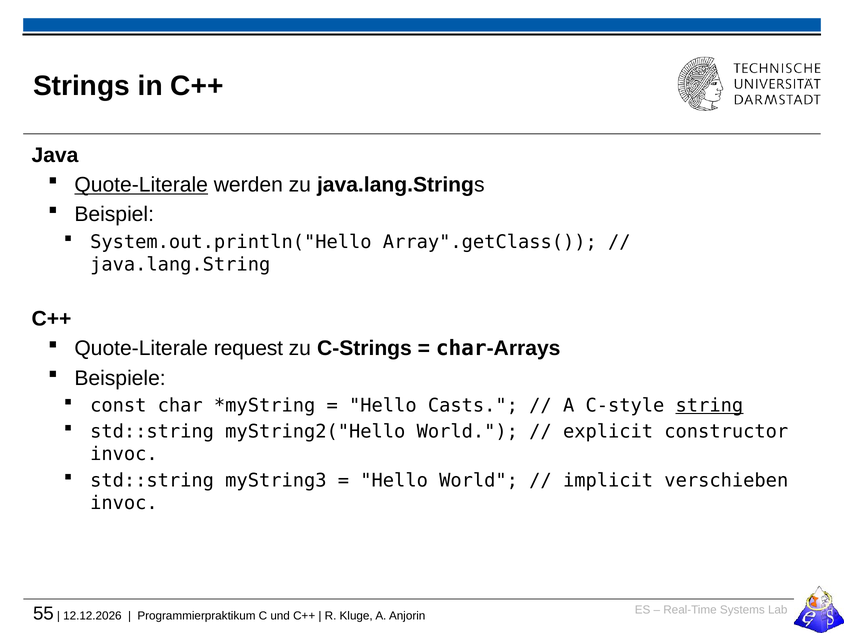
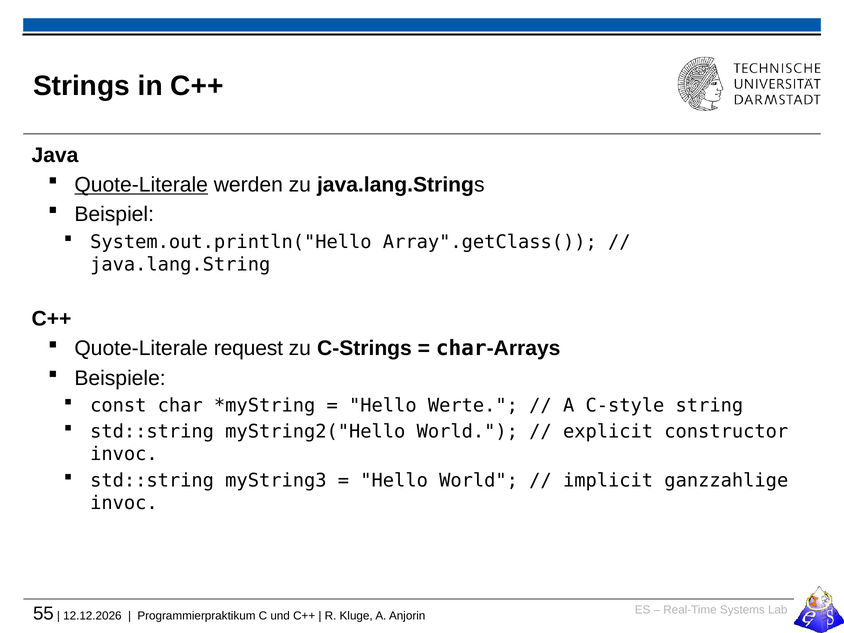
Casts: Casts -> Werte (473, 406)
string underline: present -> none (709, 406)
verschieben: verschieben -> ganzzahlige (726, 481)
